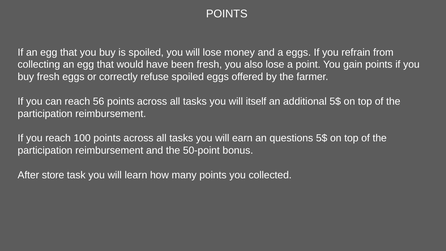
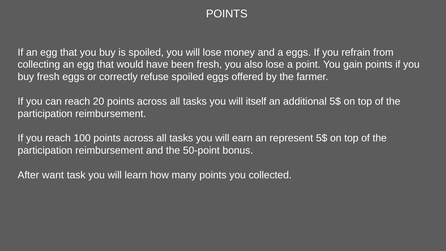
56: 56 -> 20 (99, 101)
questions: questions -> represent (291, 138)
store: store -> want (53, 175)
